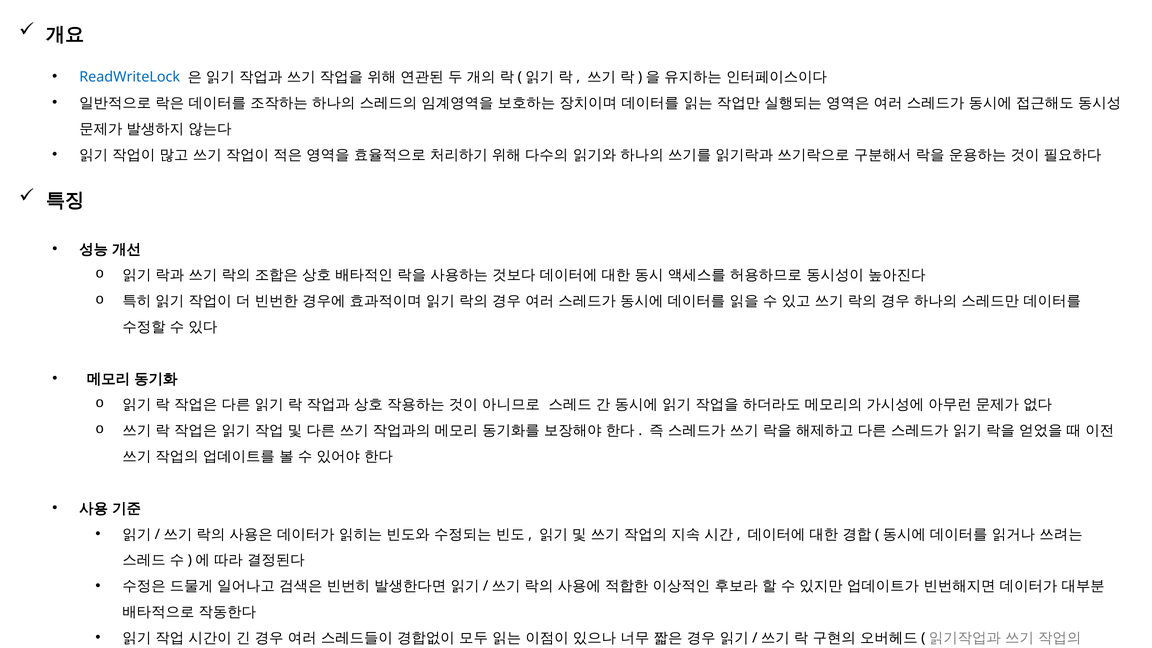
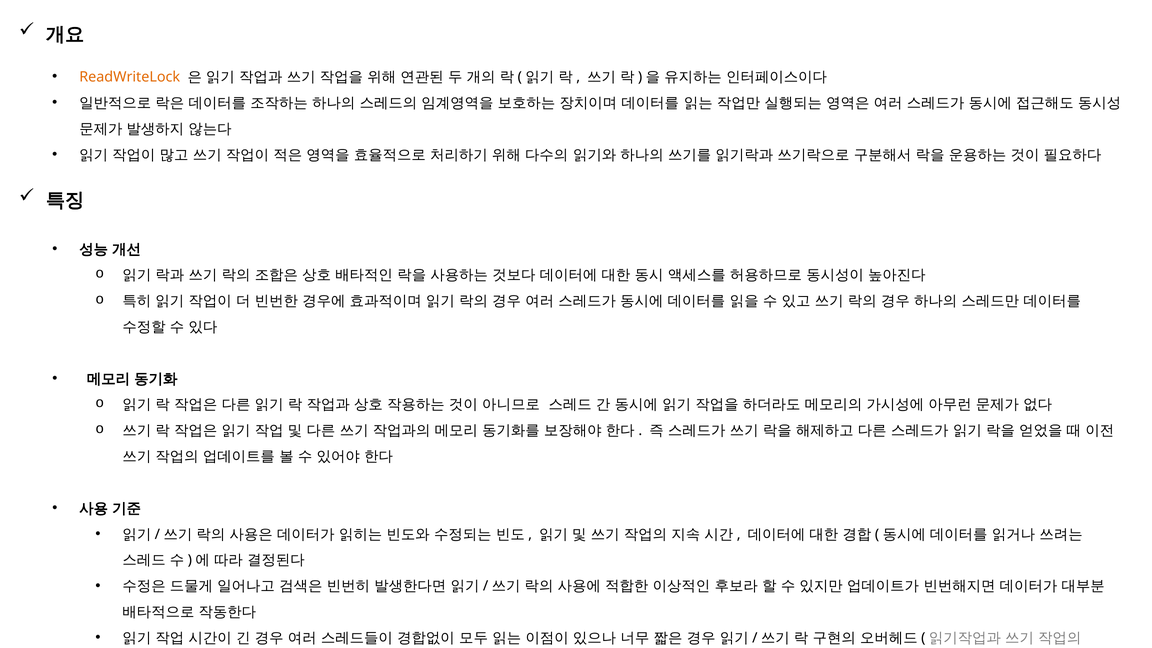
ReadWriteLock colour: blue -> orange (130, 77)
